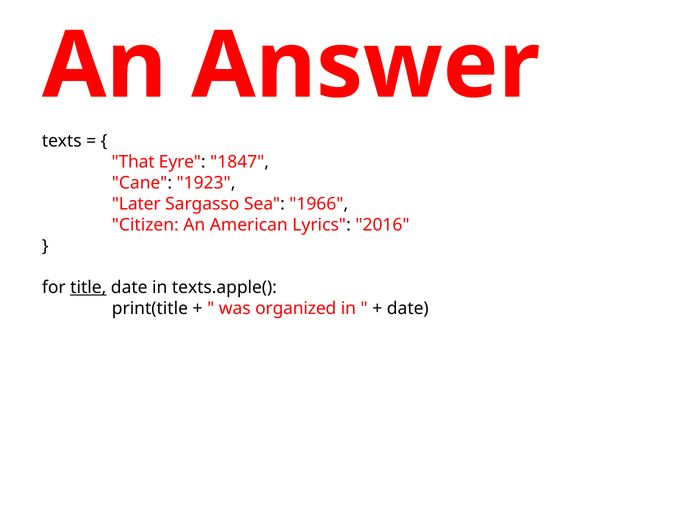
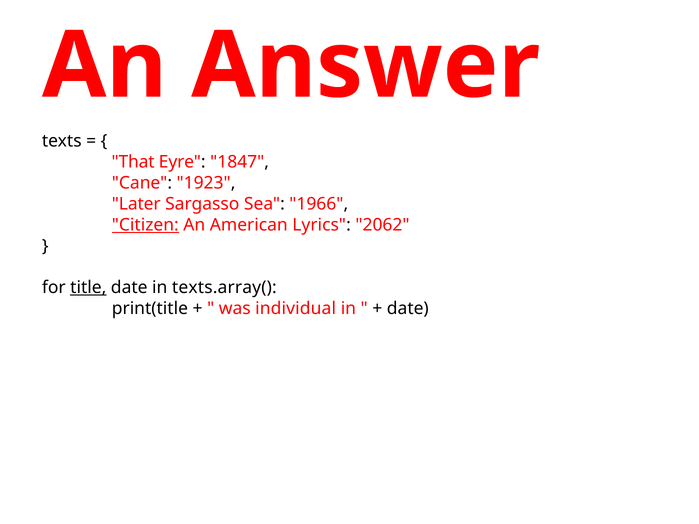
Citizen underline: none -> present (145, 225)
2016: 2016 -> 2062 (382, 225)
texts.apple(: texts.apple( -> texts.array( (224, 288)
organized: organized -> individual (296, 309)
